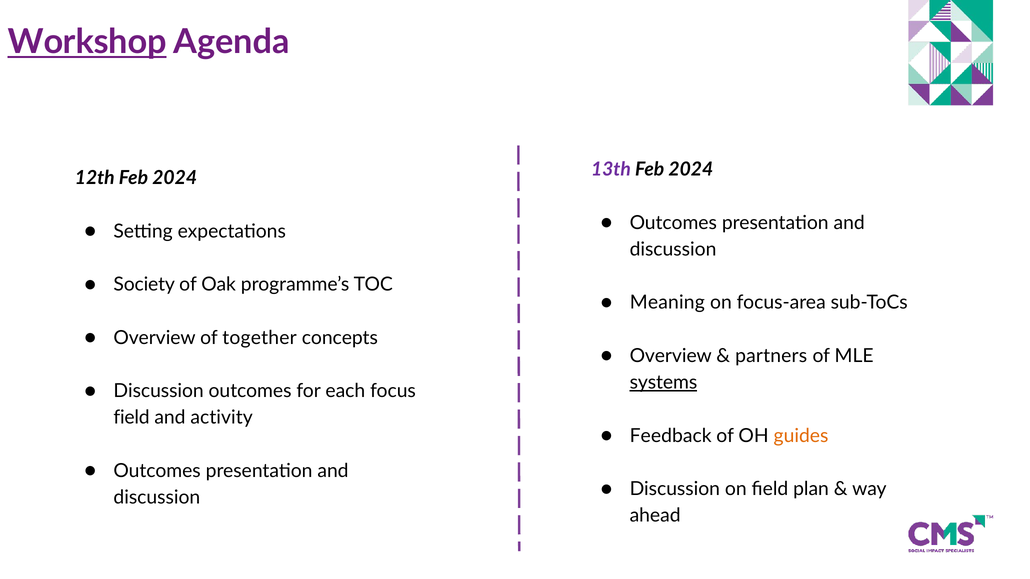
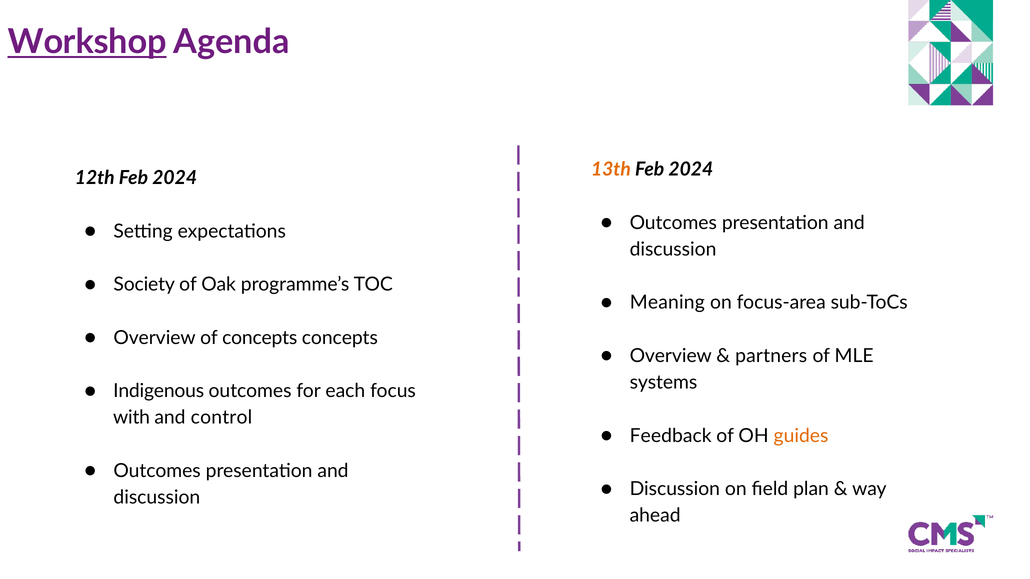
13th colour: purple -> orange (611, 170)
of together: together -> concepts (260, 338)
systems underline: present -> none (663, 383)
Discussion: Discussion -> Indigenous (159, 391)
field: field -> with (132, 418)
activity: activity -> control (222, 418)
